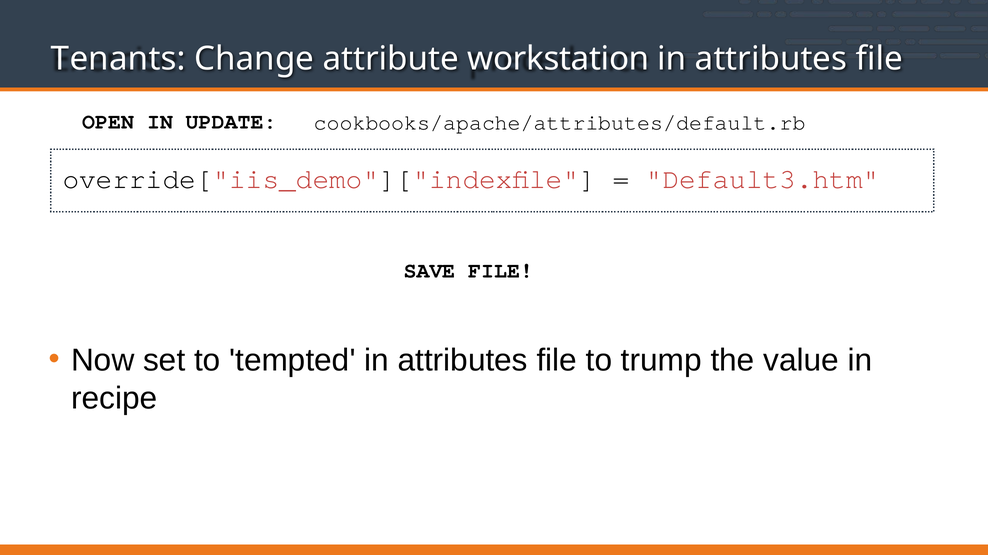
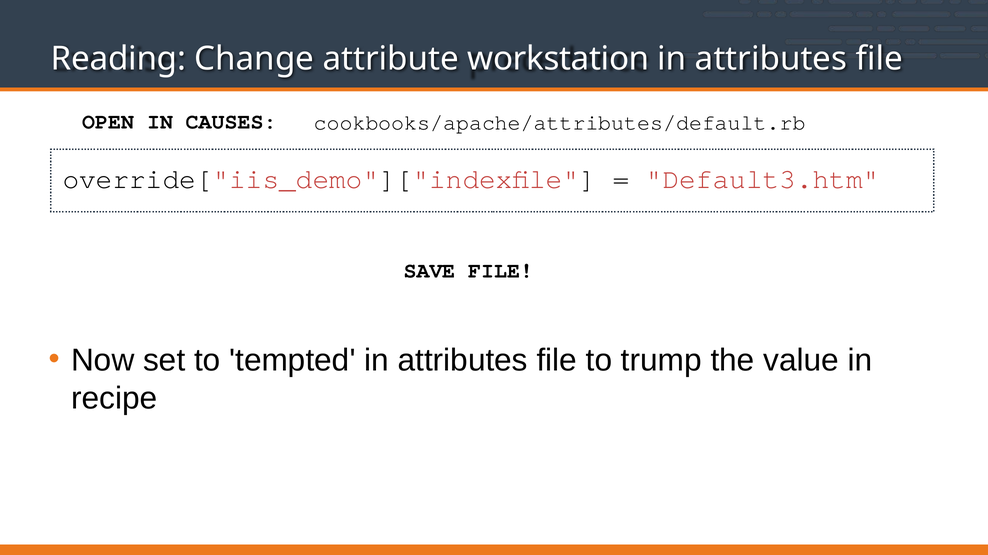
Tenants: Tenants -> Reading (118, 59)
UPDATE: UPDATE -> CAUSES (231, 122)
